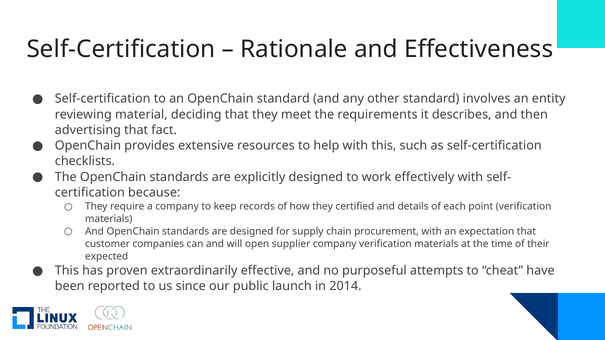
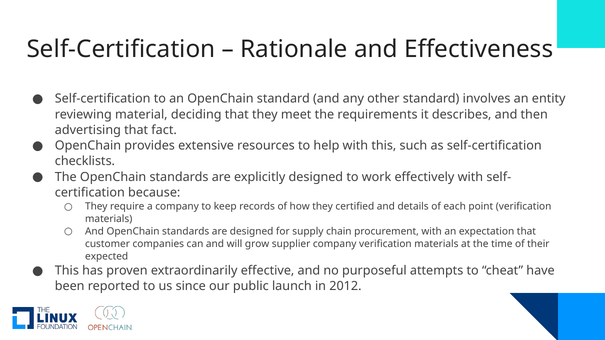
open: open -> grow (257, 244)
2014: 2014 -> 2012 (345, 287)
